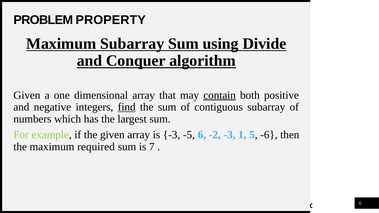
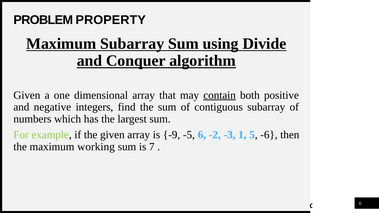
find underline: present -> none (127, 107)
is -3: -3 -> -9 (172, 135)
required: required -> working (96, 147)
